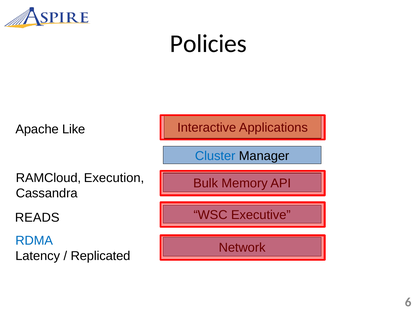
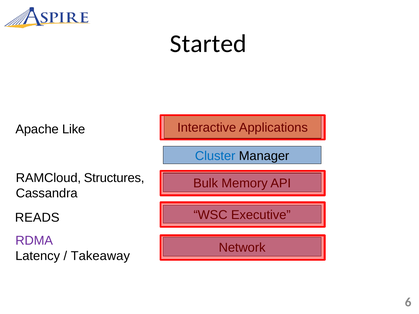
Policies: Policies -> Started (208, 44)
Execution: Execution -> Structures (114, 178)
RDMA colour: blue -> purple (34, 241)
Replicated: Replicated -> Takeaway (100, 256)
